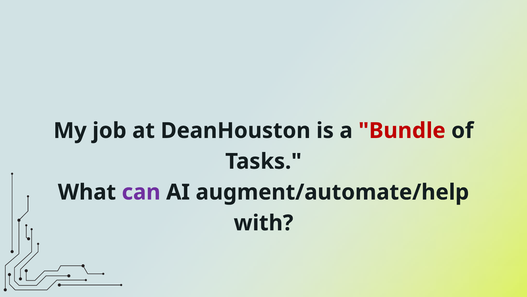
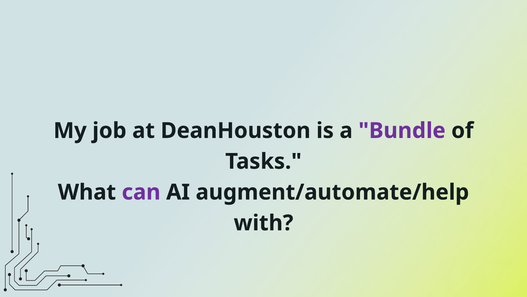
Bundle colour: red -> purple (402, 130)
